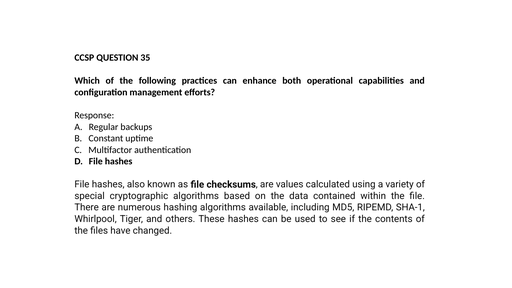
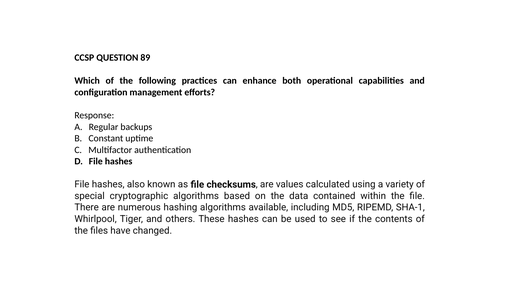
35: 35 -> 89 (145, 58)
